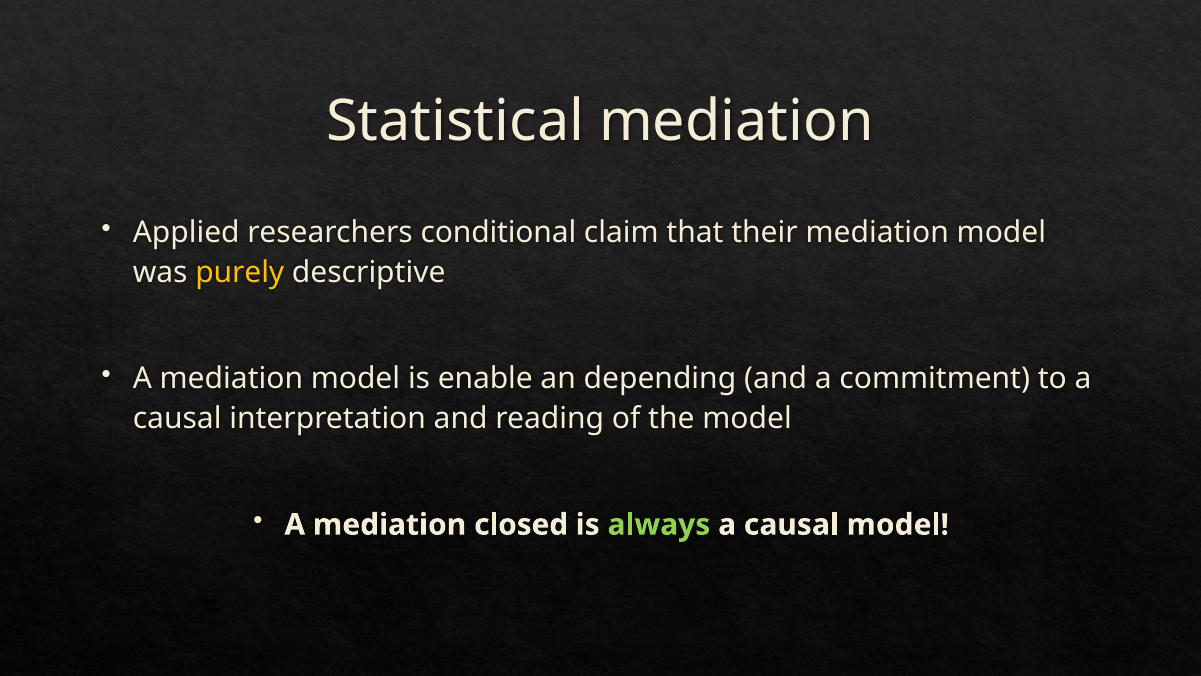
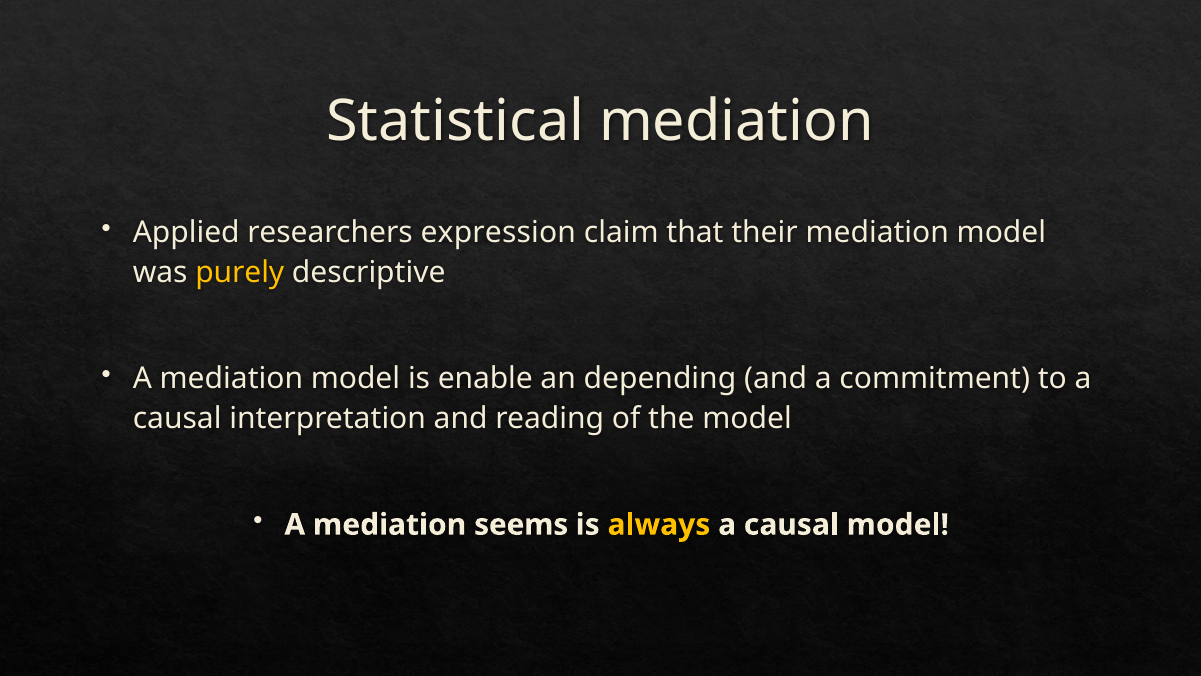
conditional: conditional -> expression (498, 233)
closed: closed -> seems (521, 524)
always colour: light green -> yellow (659, 524)
